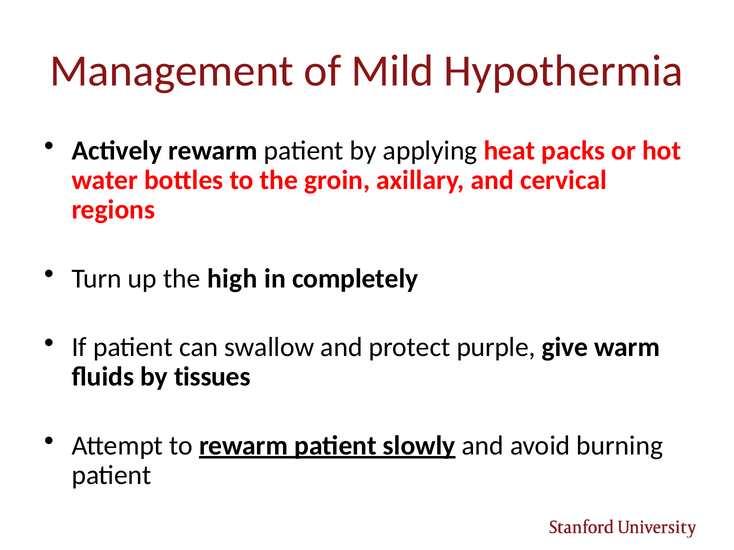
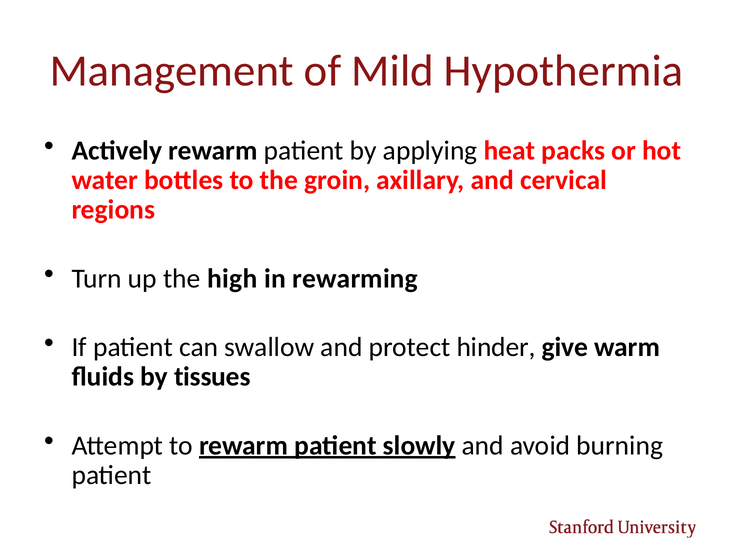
completely: completely -> rewarming (355, 279)
purple: purple -> hinder (496, 347)
